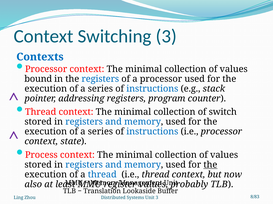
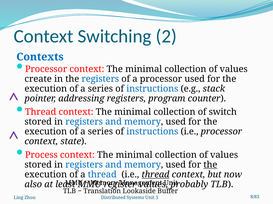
Switching 3: 3 -> 2 (166, 36)
bound: bound -> create (38, 79)
thread underline: none -> present (155, 175)
